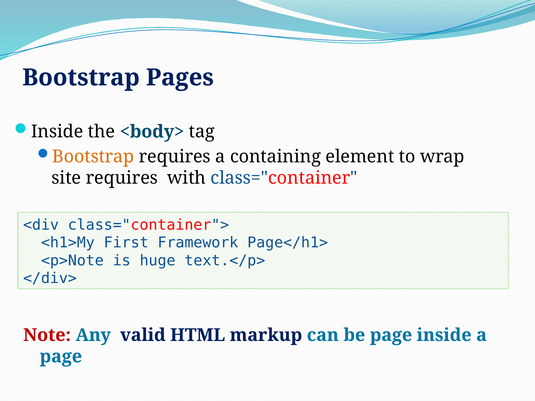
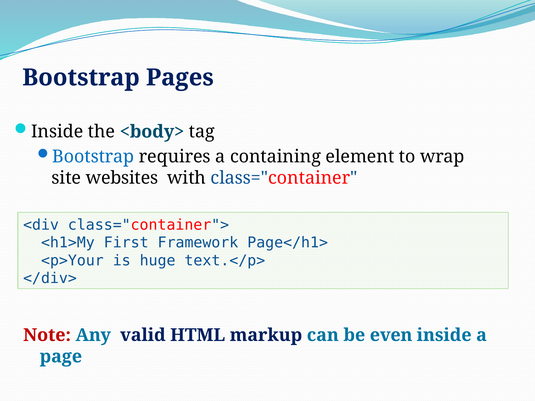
Bootstrap colour: orange -> blue (93, 157)
site requires: requires -> websites (122, 178)
<p>Note: <p>Note -> <p>Your (72, 261)
be page: page -> even (391, 335)
